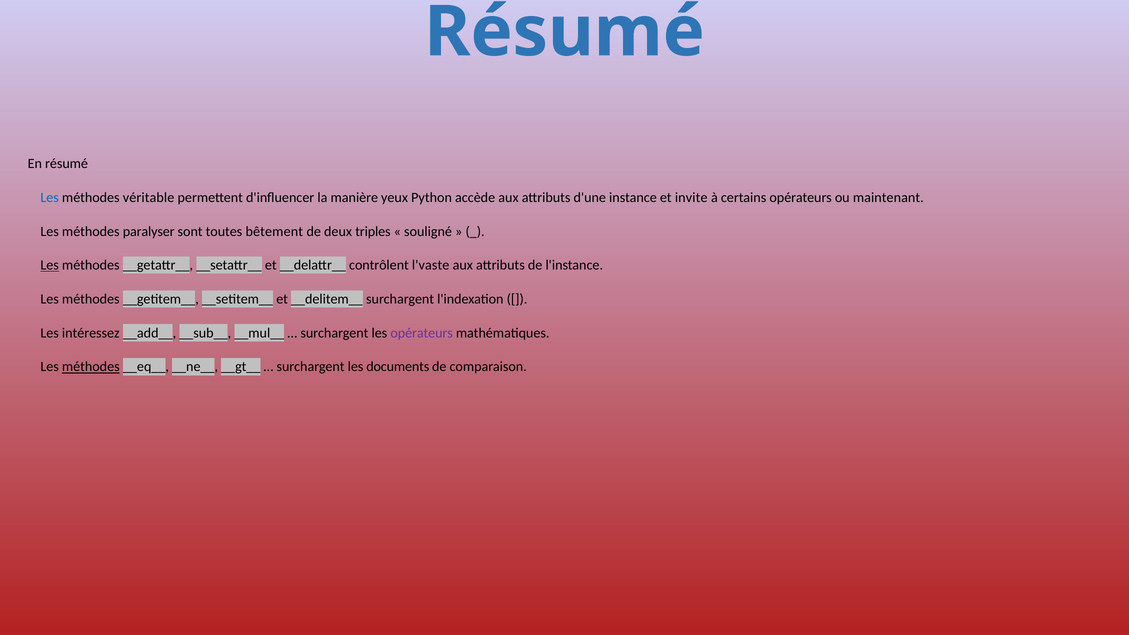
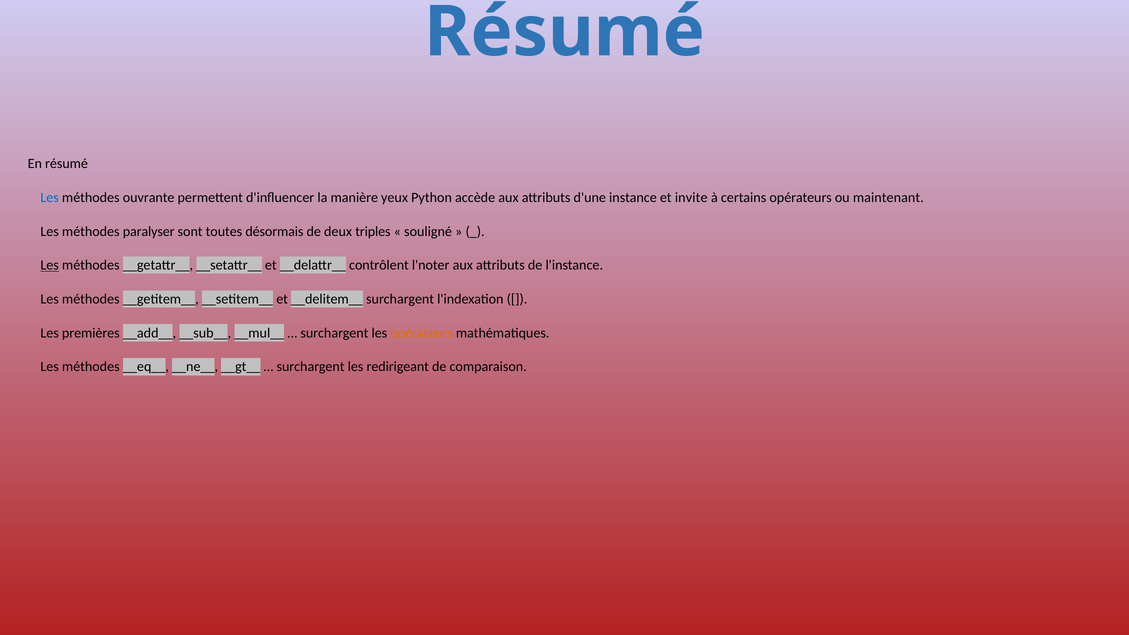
véritable: véritable -> ouvrante (149, 197)
bêtement: bêtement -> désormais (274, 231)
l'vaste: l'vaste -> l'noter (431, 265)
intéressez: intéressez -> premières (91, 333)
opérateurs colour: purple -> orange (422, 333)
méthodes underline: present -> none (91, 367)
documents: documents -> redirigeant (398, 367)
